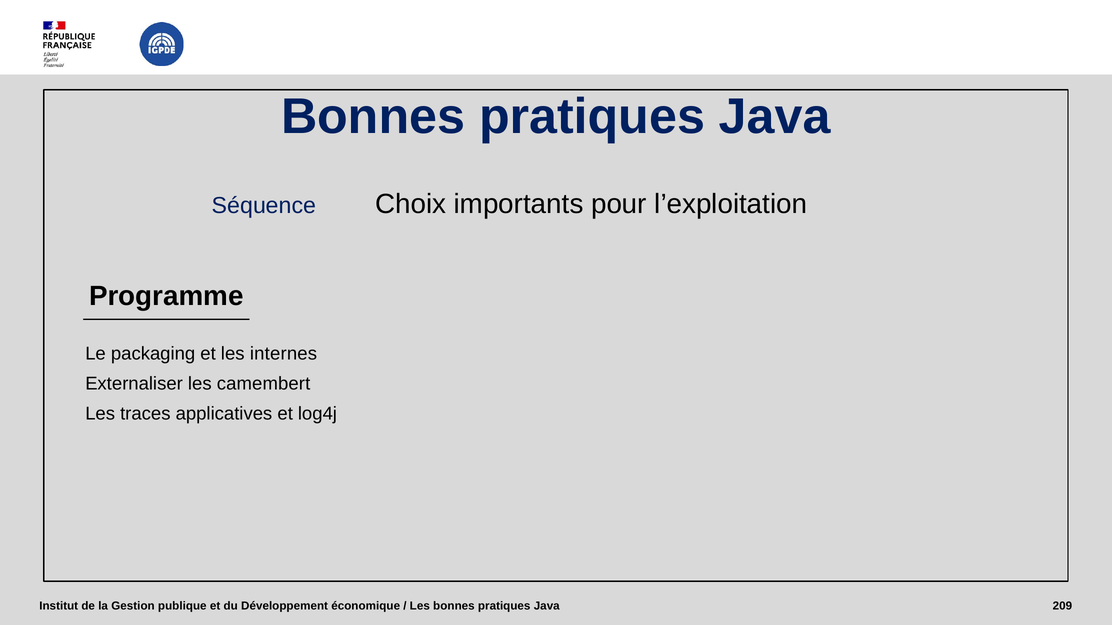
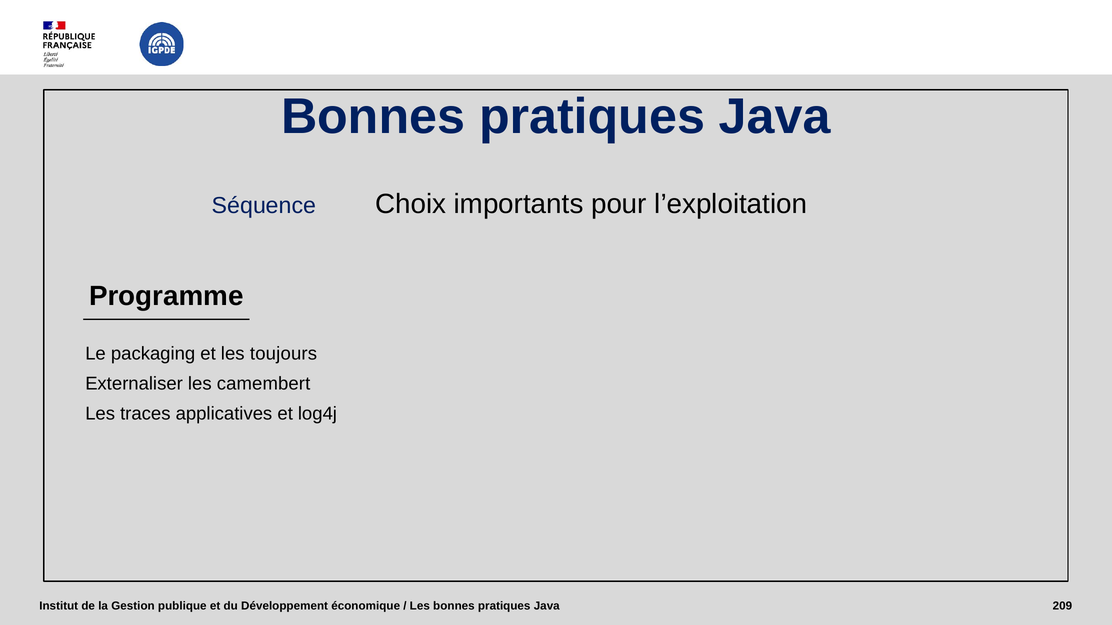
internes: internes -> toujours (284, 354)
